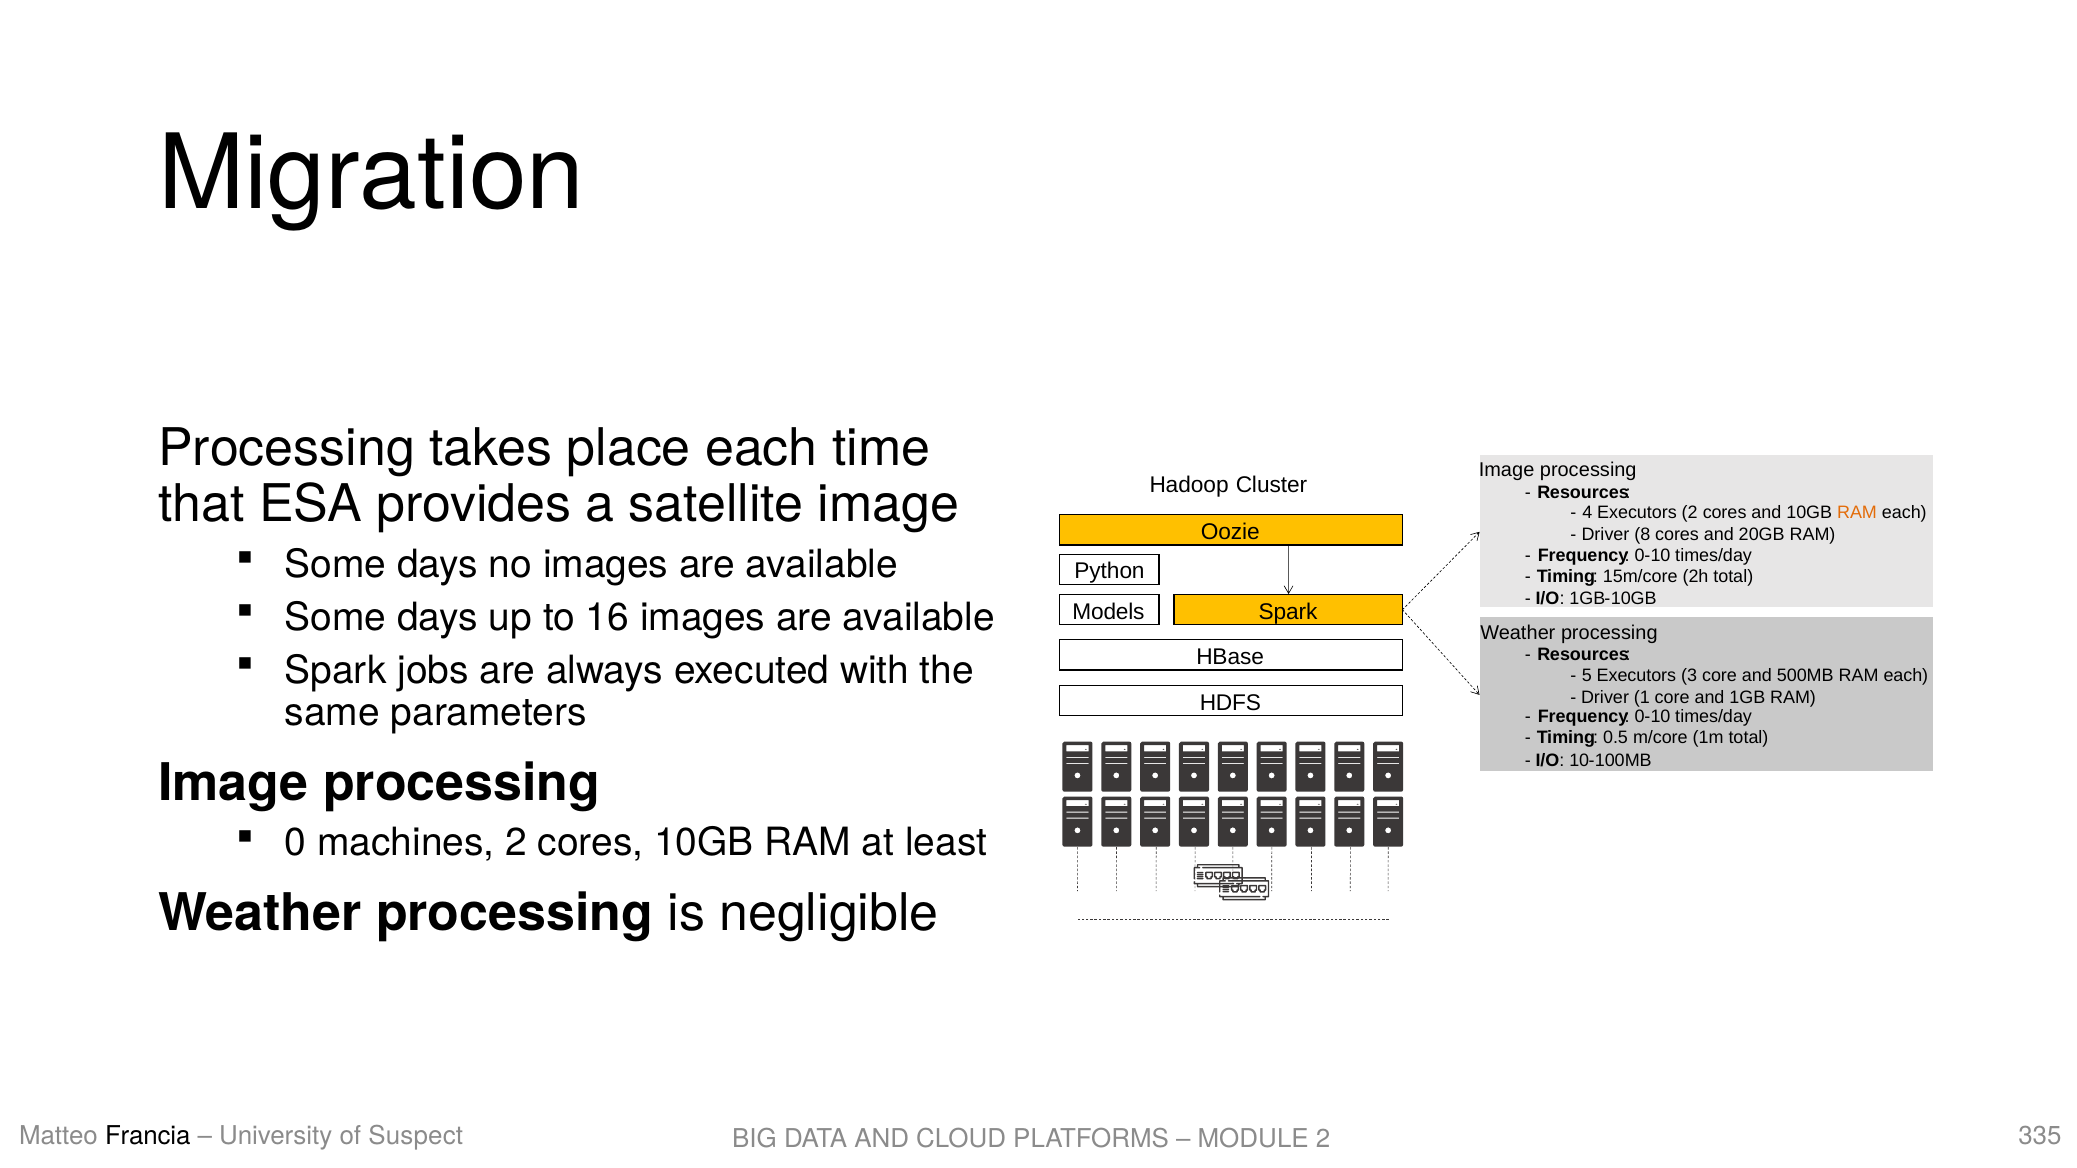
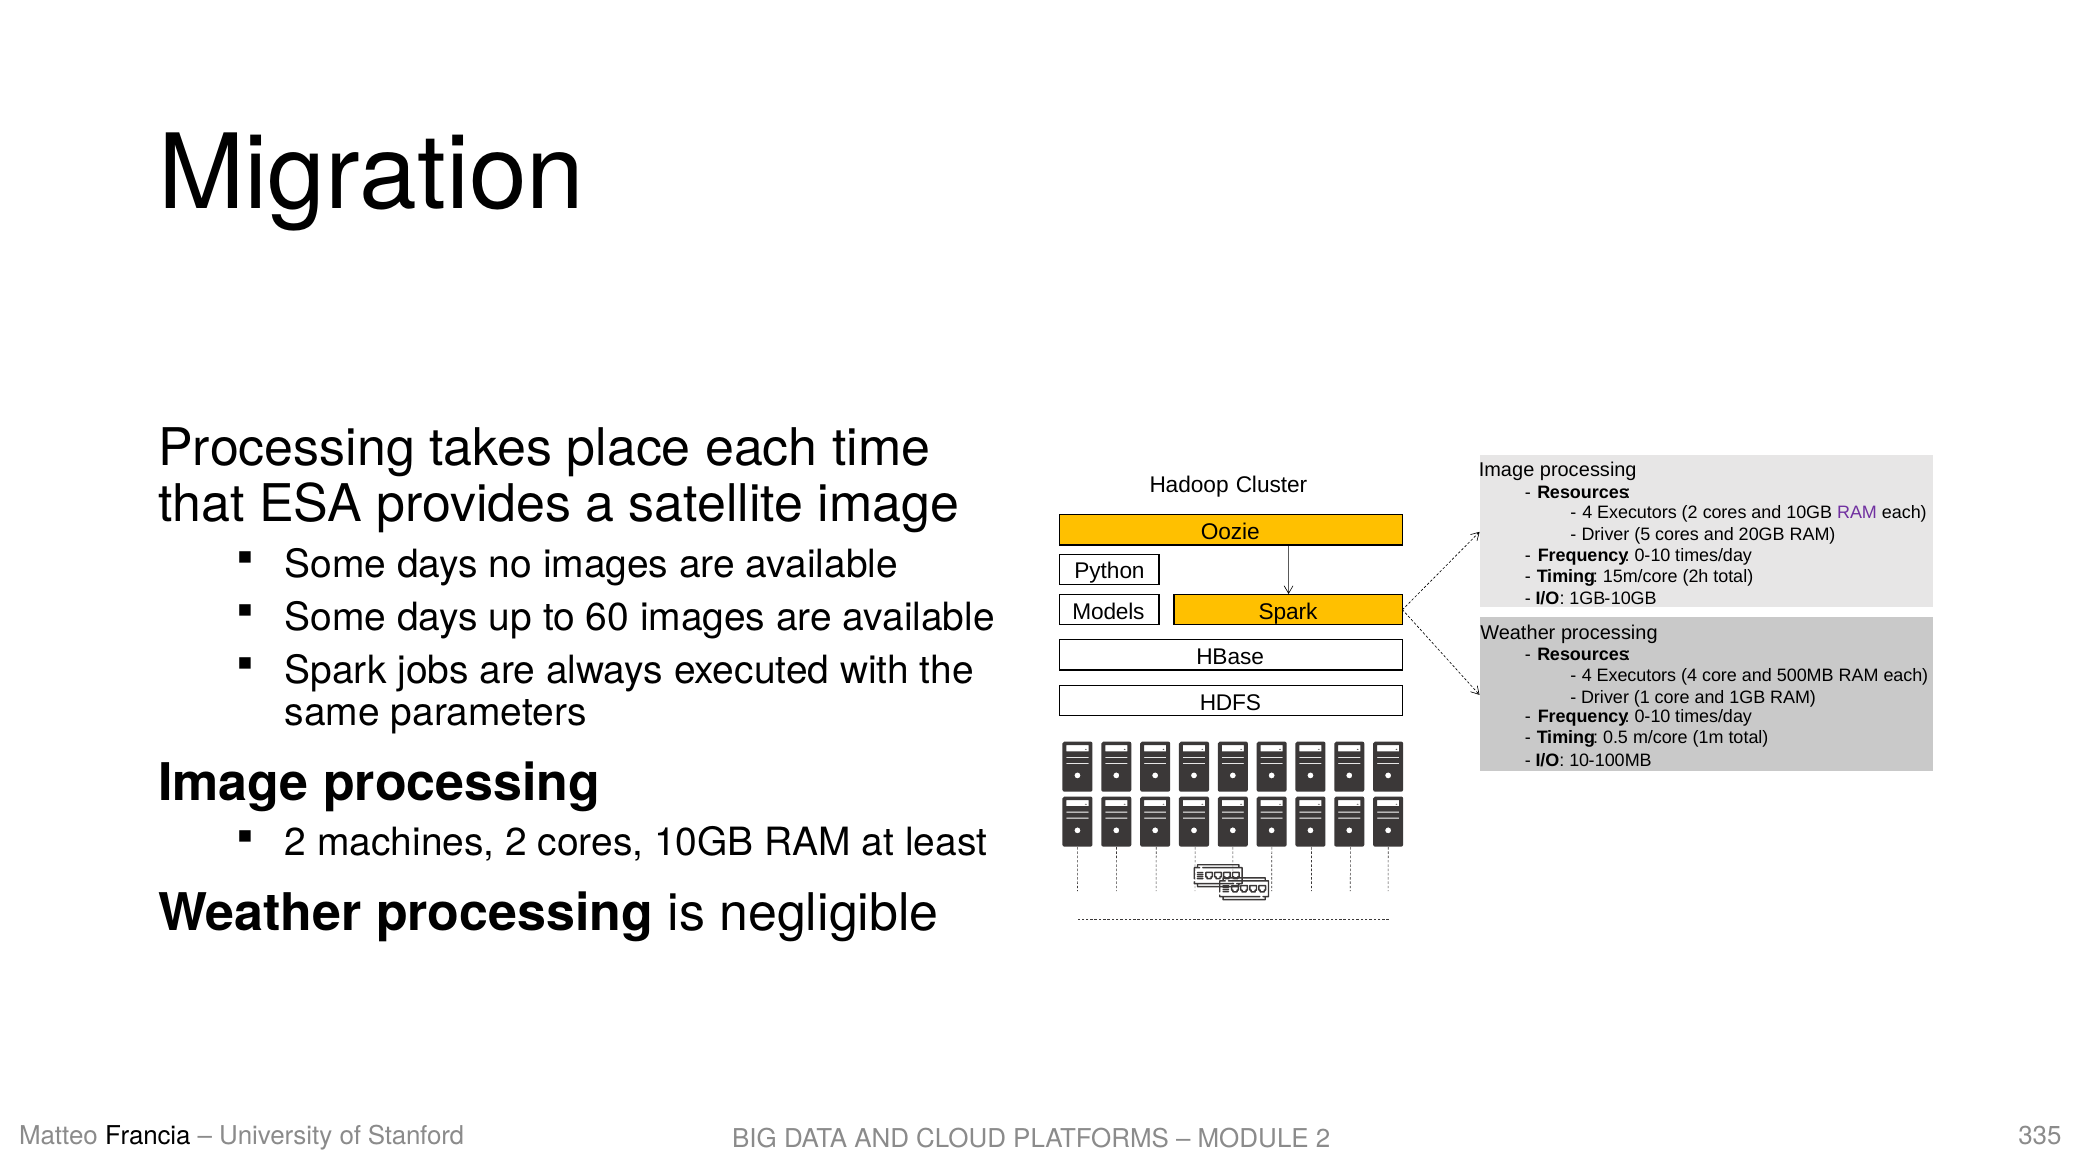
RAM colour: orange -> purple (1857, 513)
8: 8 -> 5 (1642, 535)
16: 16 -> 60 (608, 618)
5: 5 -> 4 (1587, 676)
Executors 3: 3 -> 4 (1689, 676)
0: 0 -> 2 (296, 843)
Suspect: Suspect -> Stanford (416, 1136)
